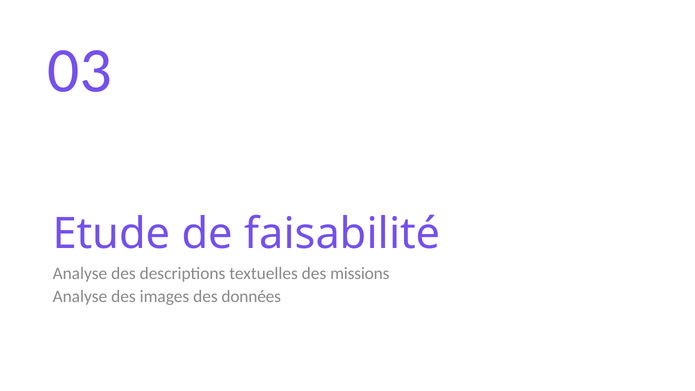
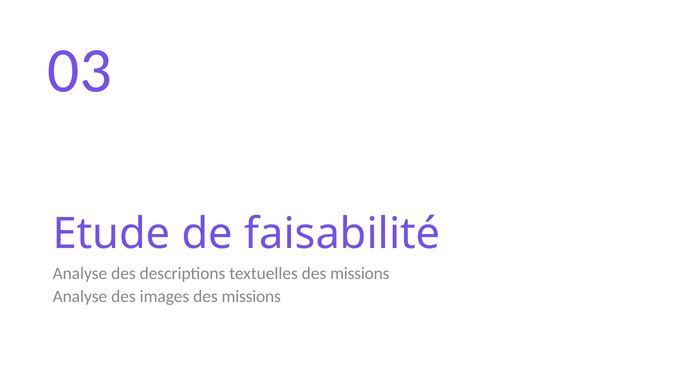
images des données: données -> missions (251, 297)
